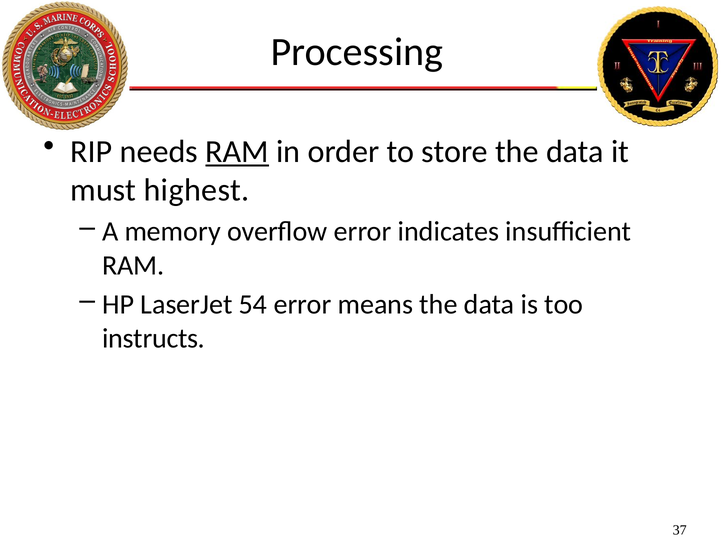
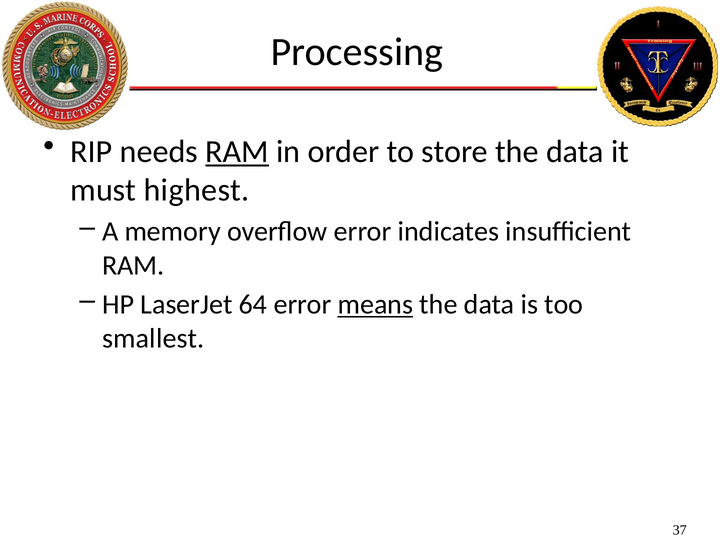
54: 54 -> 64 (253, 305)
means underline: none -> present (375, 305)
instructs: instructs -> smallest (153, 339)
